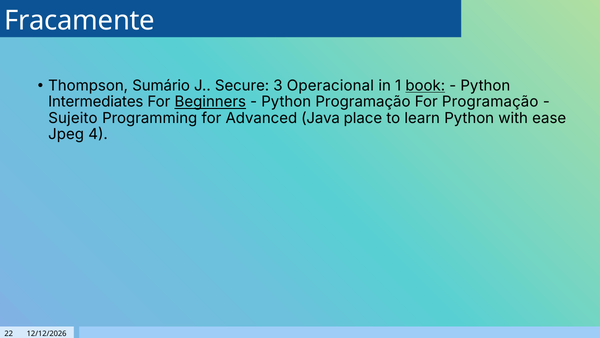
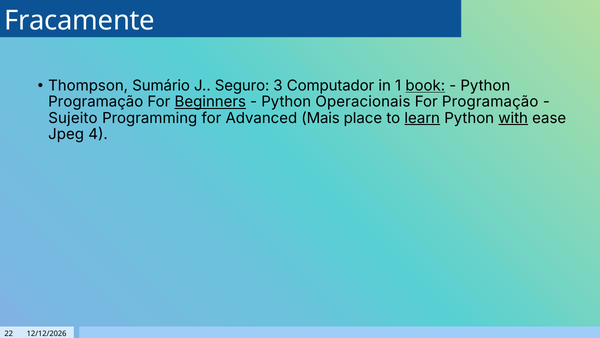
Secure: Secure -> Seguro (242, 86)
Operacional: Operacional -> Computador (331, 86)
Intermediates: Intermediates -> Programação (96, 102)
Python Programação: Programação -> Operacionais (363, 102)
Java: Java -> Mais (321, 118)
learn underline: none -> present (422, 118)
with underline: none -> present (513, 118)
